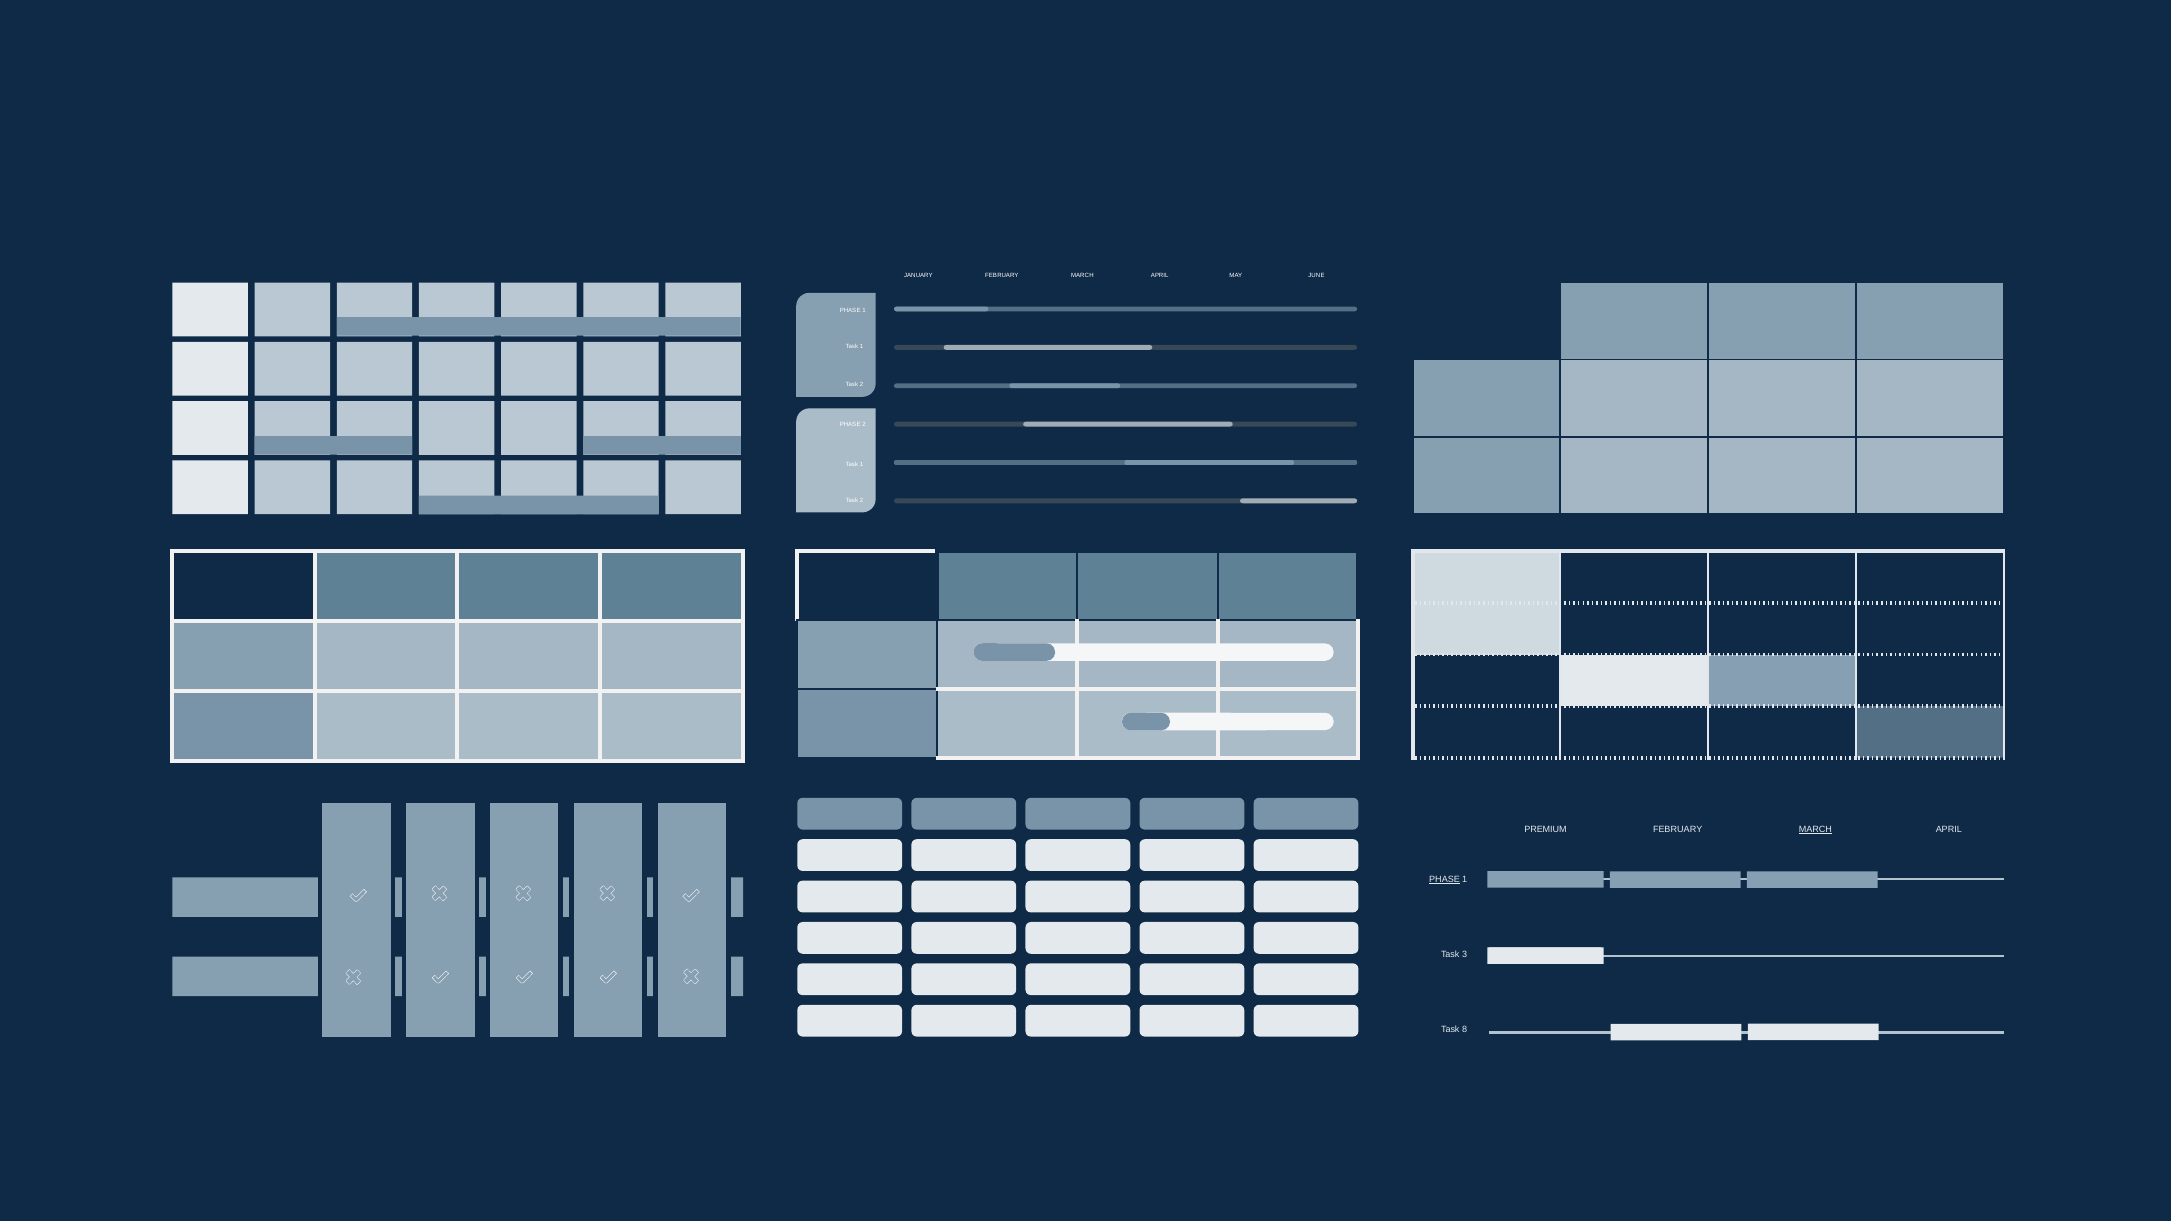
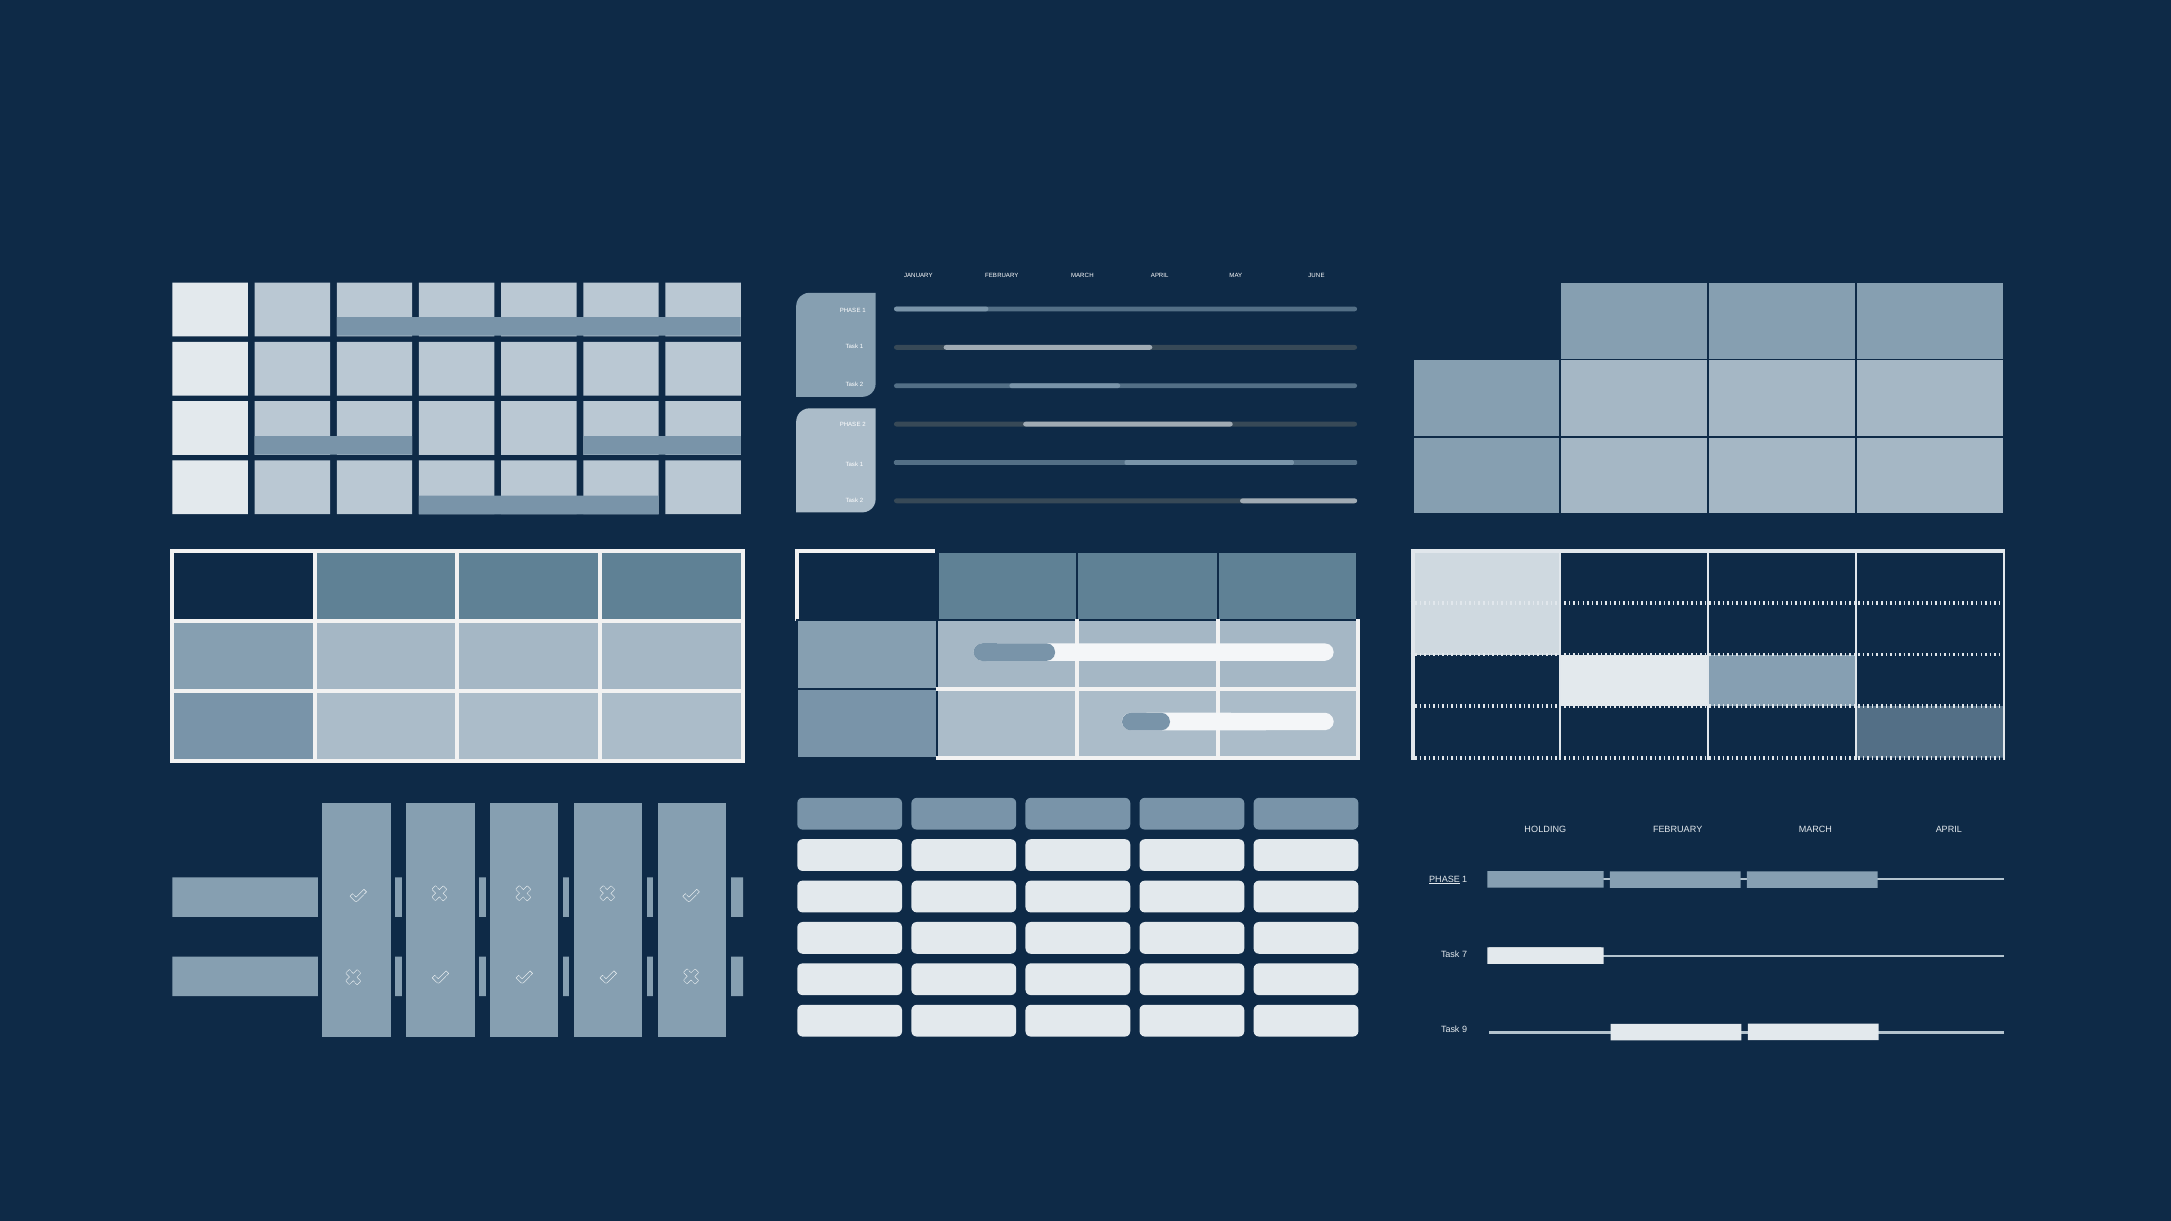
PREMIUM: PREMIUM -> HOLDING (1545, 830)
MARCH underline: present -> none (1815, 830)
3: 3 -> 7 (1465, 955)
8: 8 -> 9 (1465, 1030)
